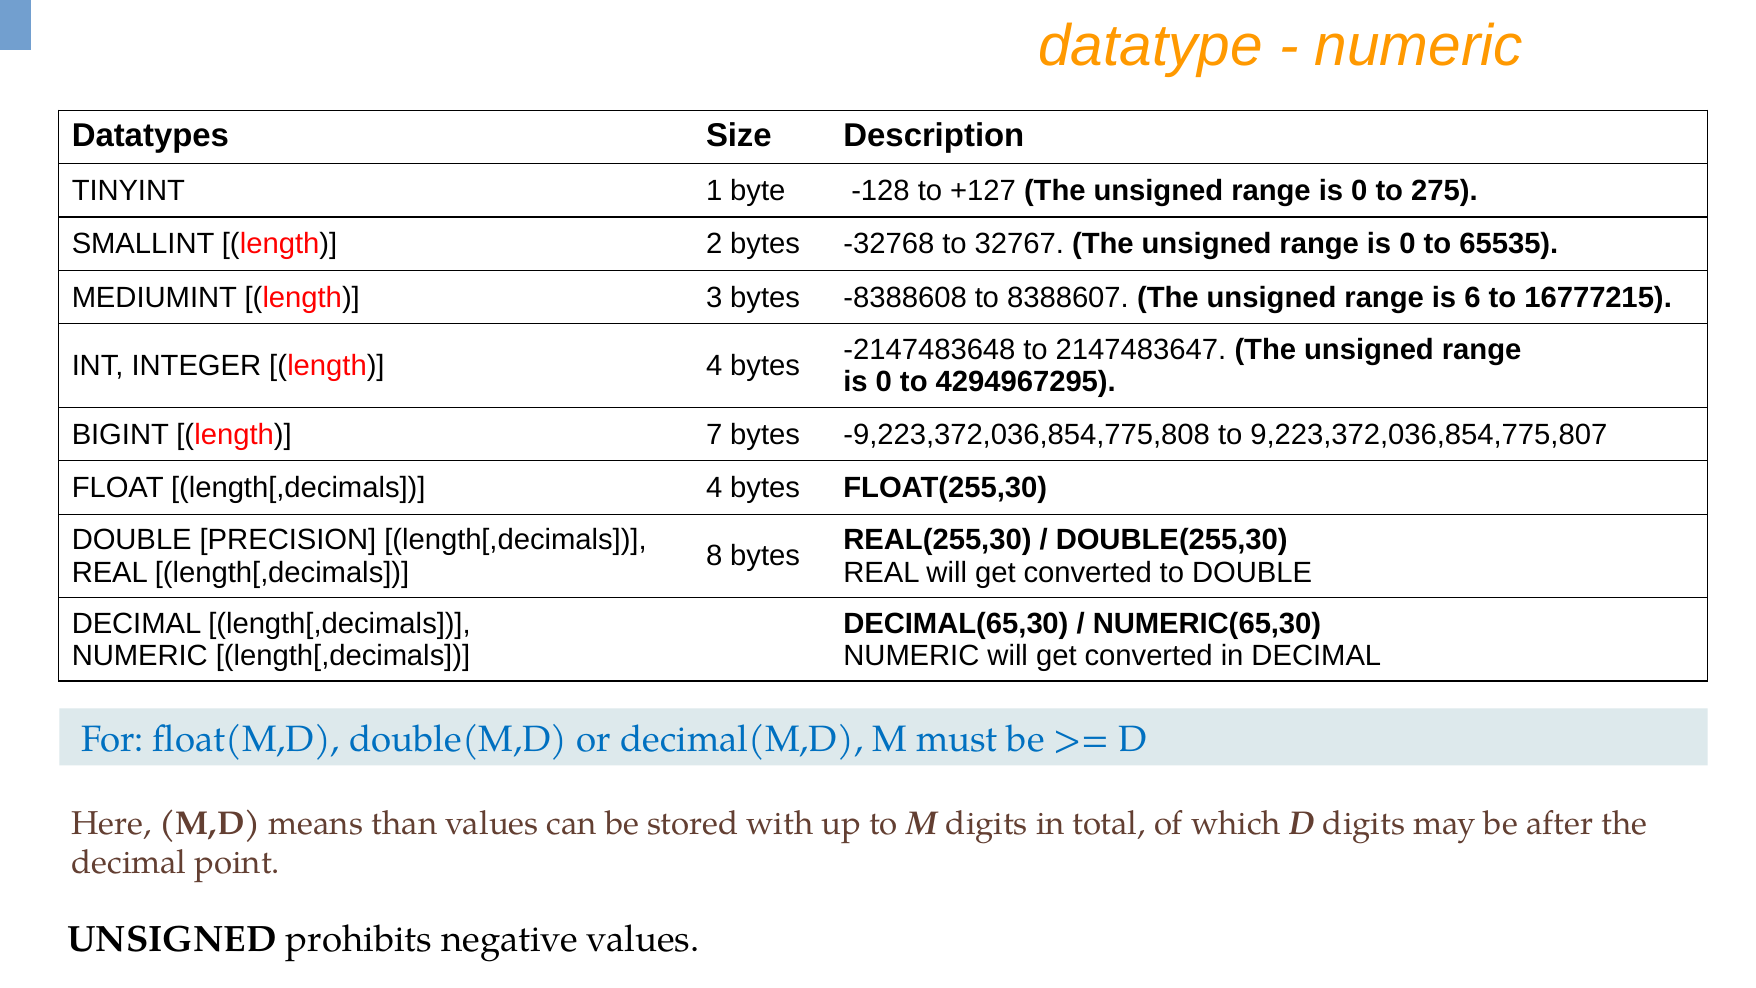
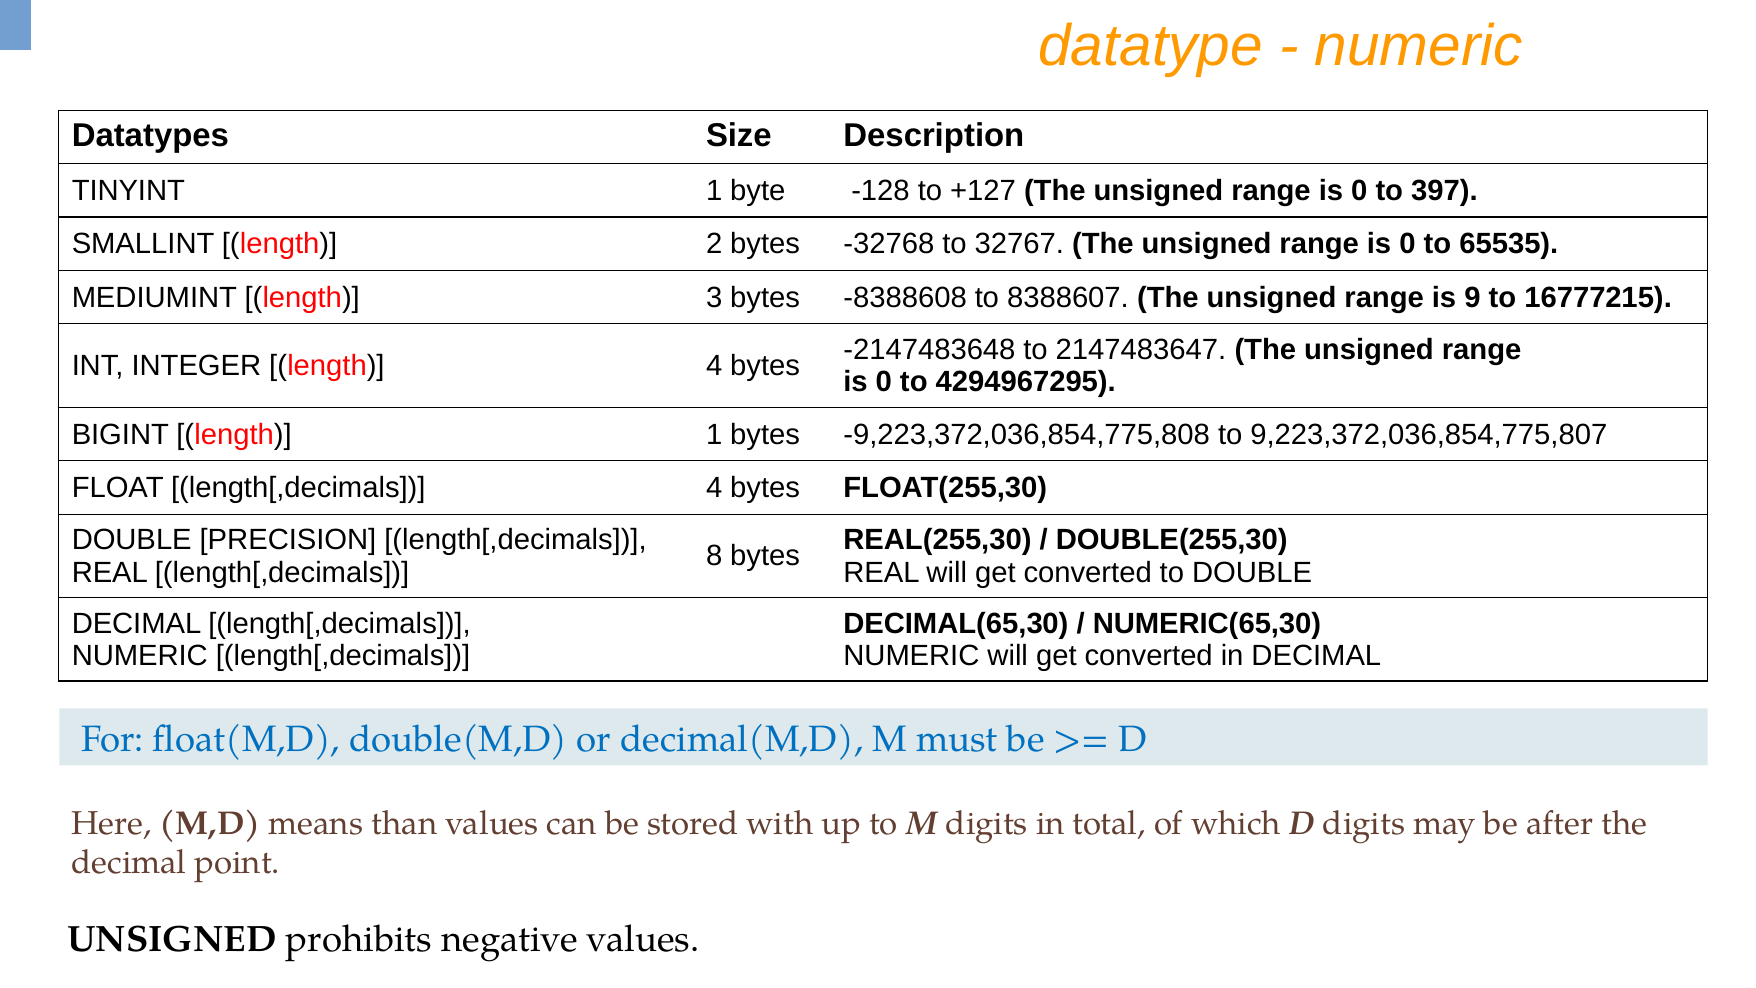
275: 275 -> 397 (1444, 191)
6: 6 -> 9 (1472, 297)
length 7: 7 -> 1 (714, 434)
